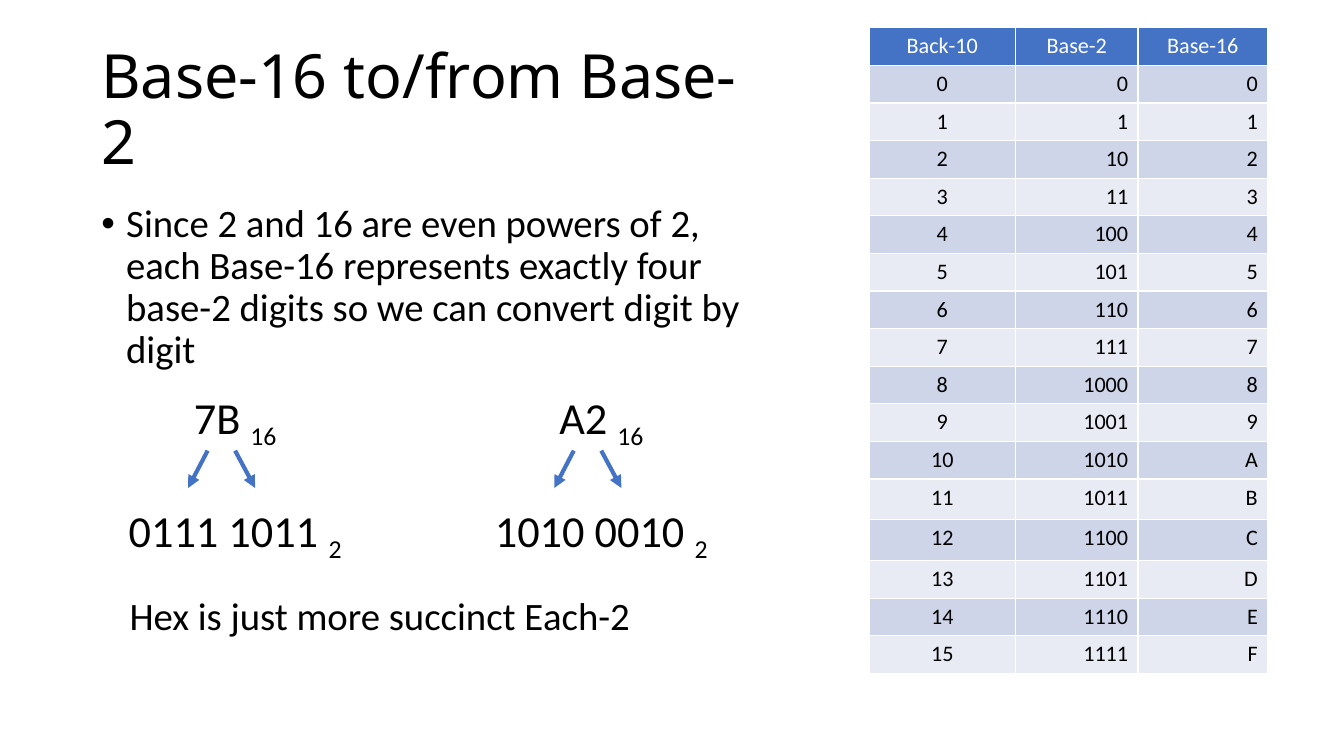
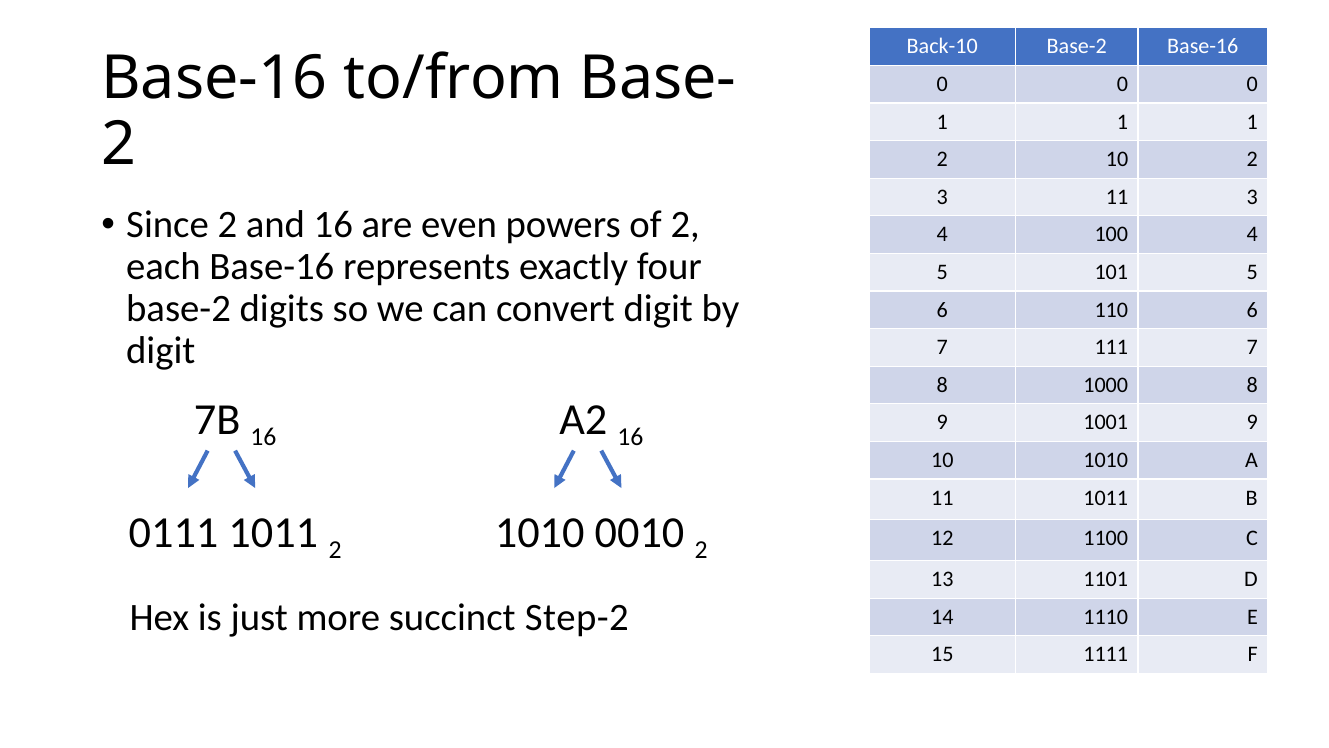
Each-2: Each-2 -> Step-2 (577, 618)
